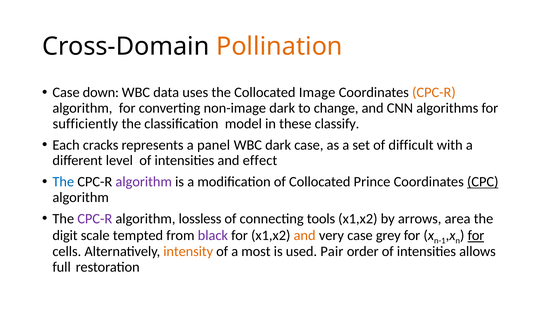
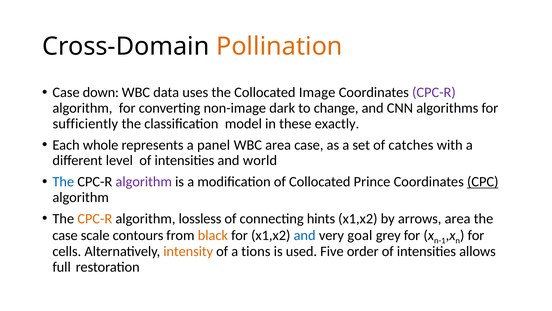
CPC-R colour: orange -> purple (434, 92)
classify: classify -> exactly (337, 123)
cracks: cracks -> whole (101, 145)
WBC dark: dark -> area (278, 145)
difficult: difficult -> catches (411, 145)
effect: effect -> world (260, 160)
CPC-R colour: purple -> orange (95, 218)
tools: tools -> hints (321, 218)
digit: digit -> case (65, 235)
tempted: tempted -> contours (138, 235)
black colour: purple -> orange (213, 235)
and colour: orange -> blue (305, 235)
very case: case -> goal (360, 235)
for underline: present -> none (476, 235)
most: most -> tions (256, 251)
Pair: Pair -> Five (332, 251)
